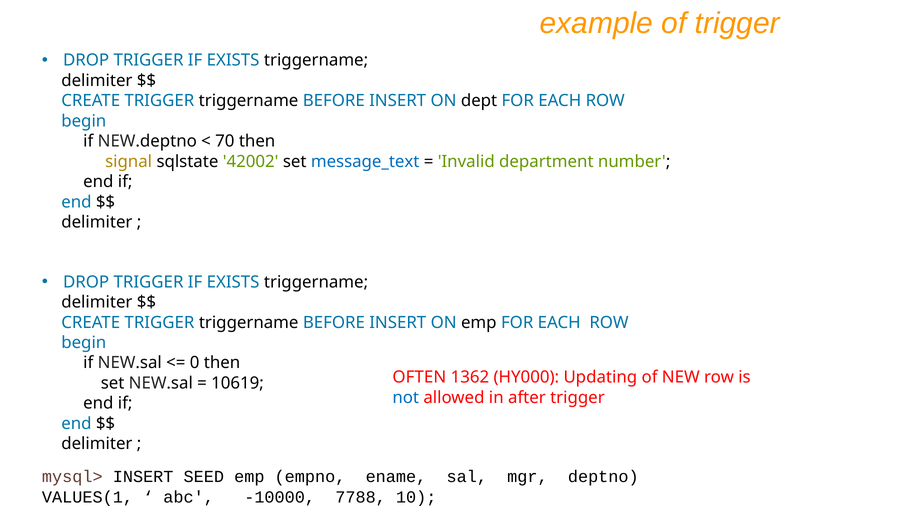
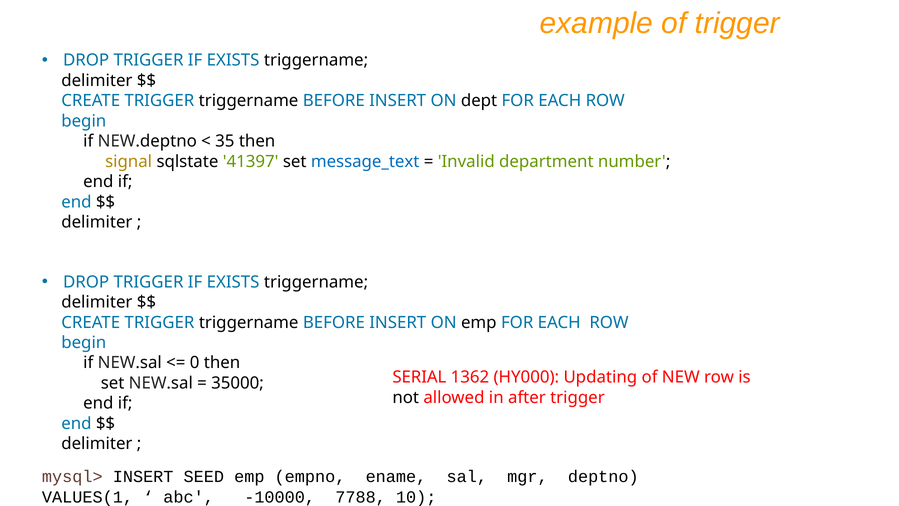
70: 70 -> 35 (225, 141)
42002: 42002 -> 41397 (251, 161)
OFTEN: OFTEN -> SERIAL (419, 377)
10619: 10619 -> 35000 (238, 383)
not colour: blue -> black (406, 397)
